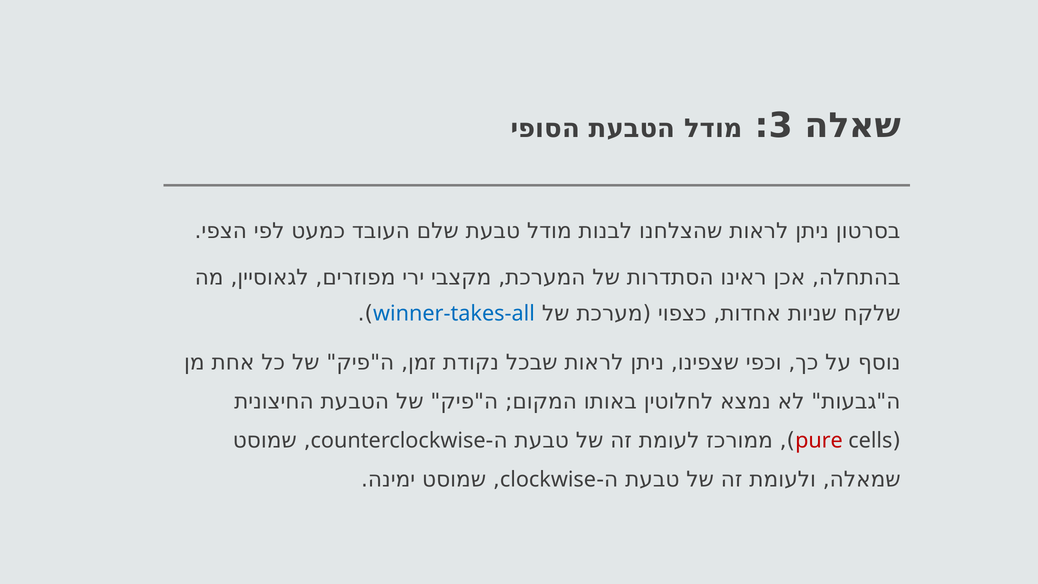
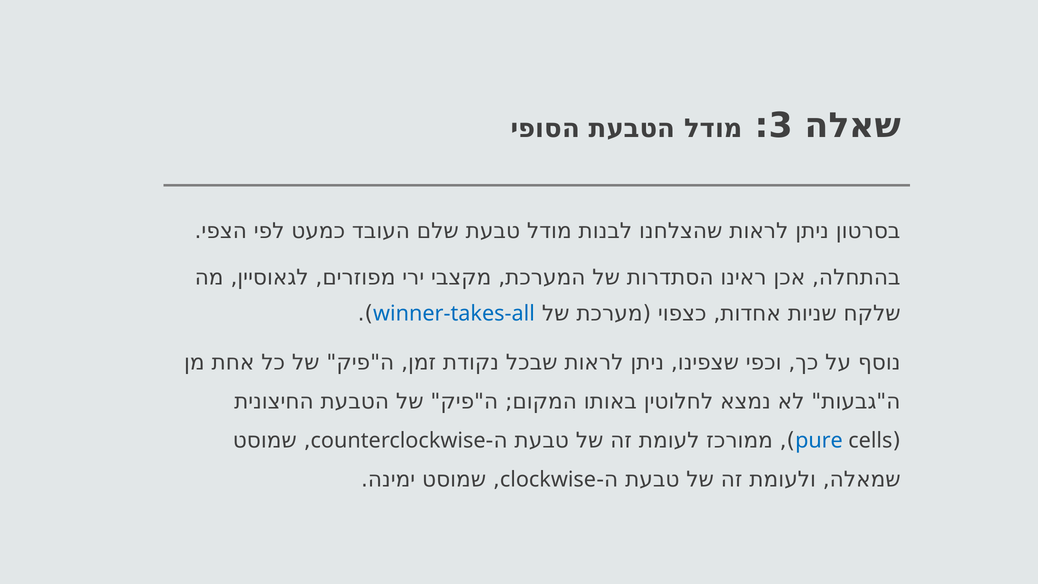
pure colour: red -> blue (819, 441)
